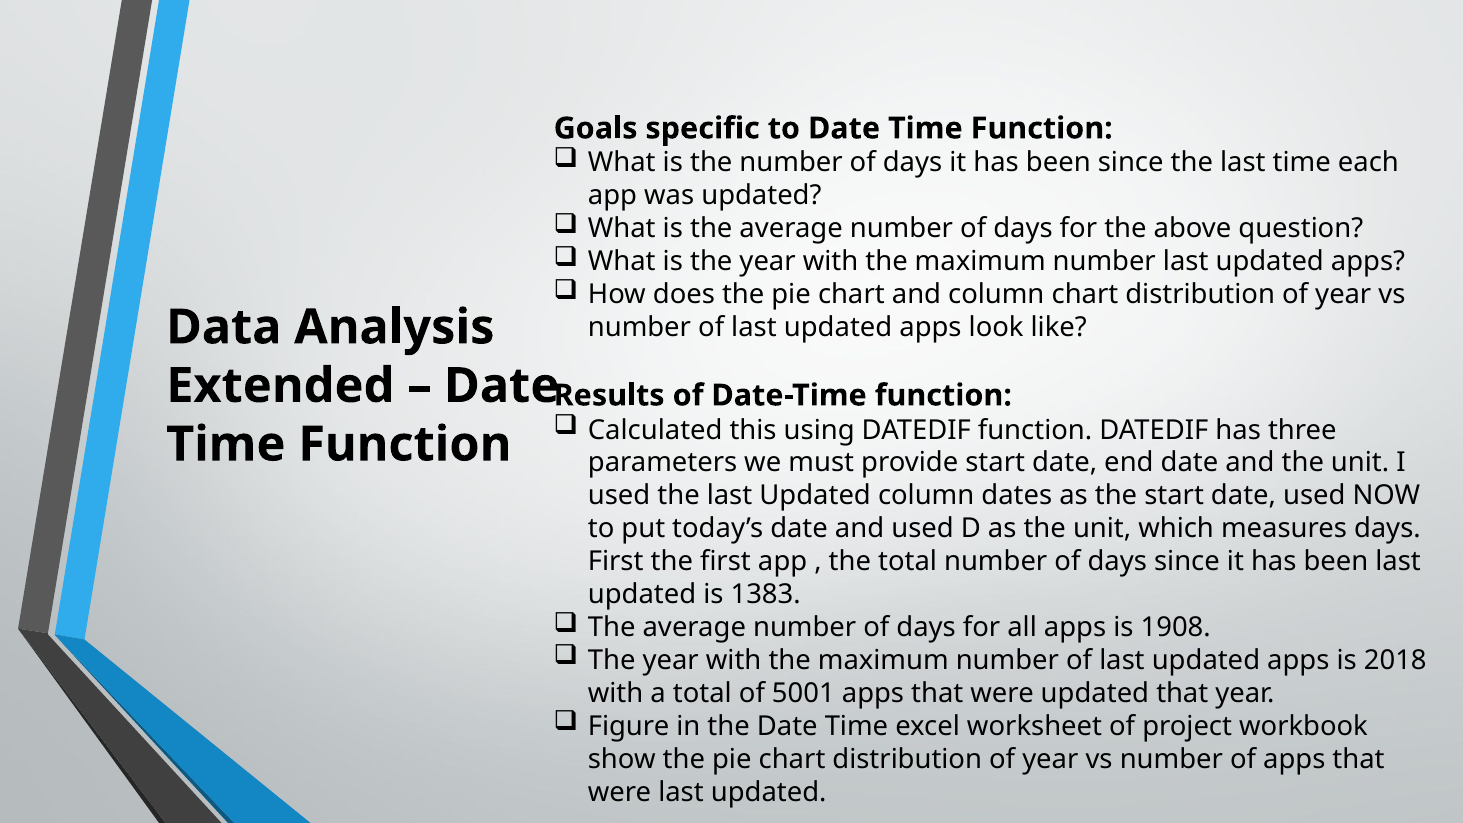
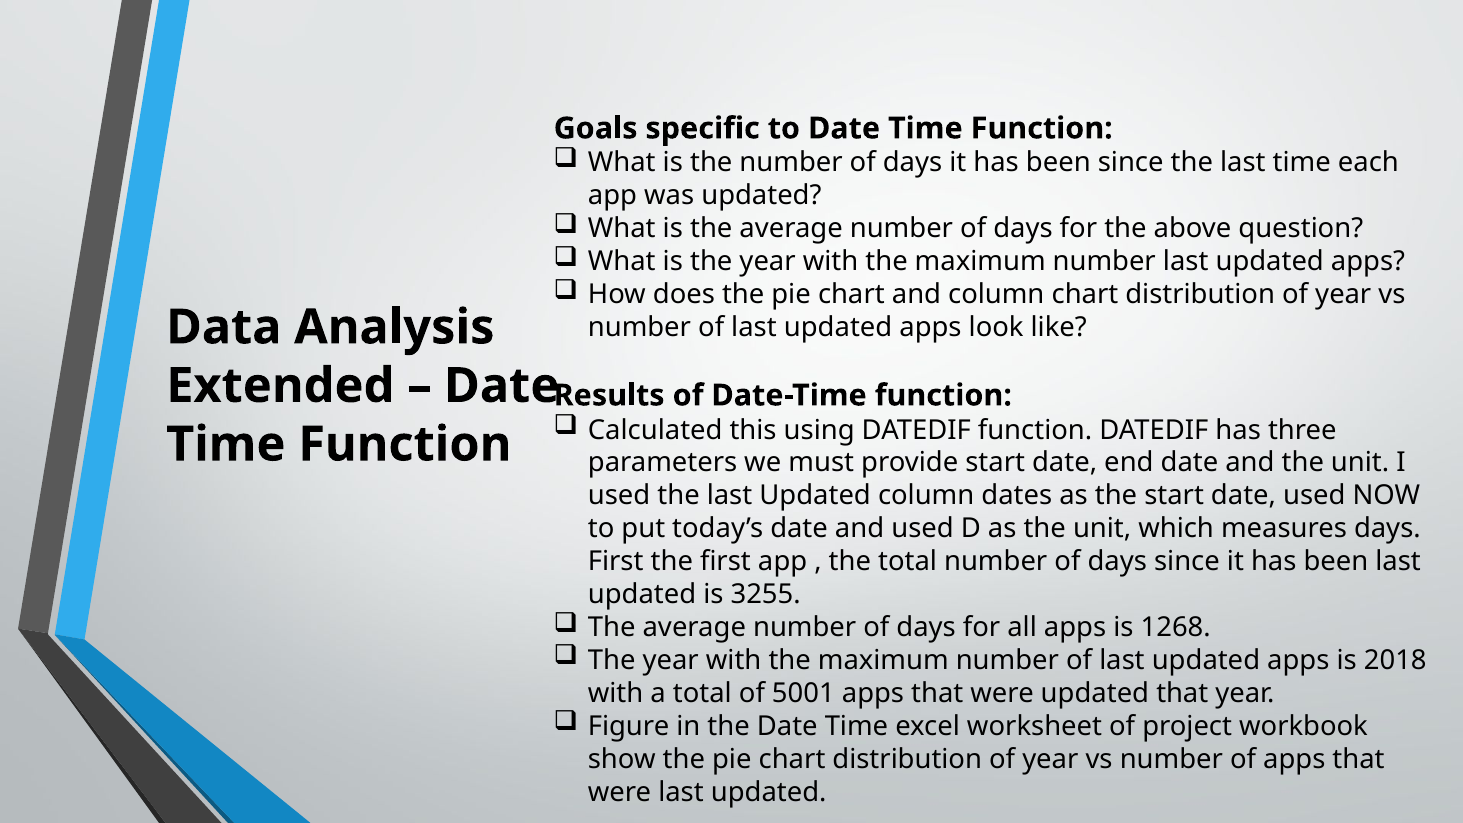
1383: 1383 -> 3255 (766, 595)
1908: 1908 -> 1268 (1176, 627)
